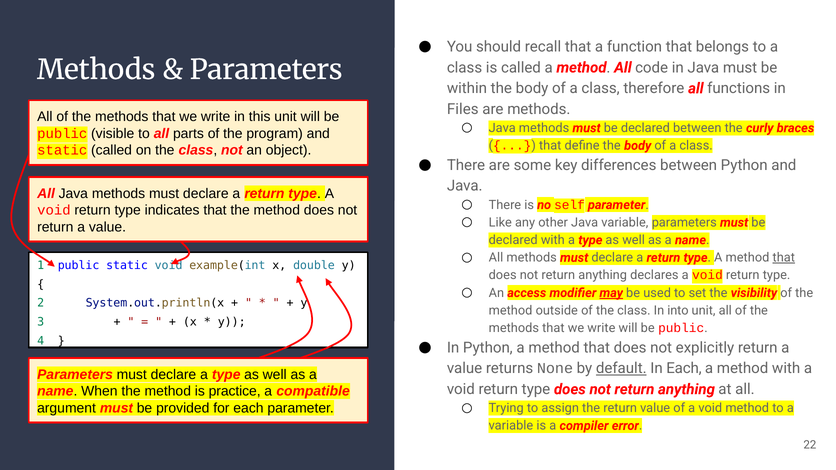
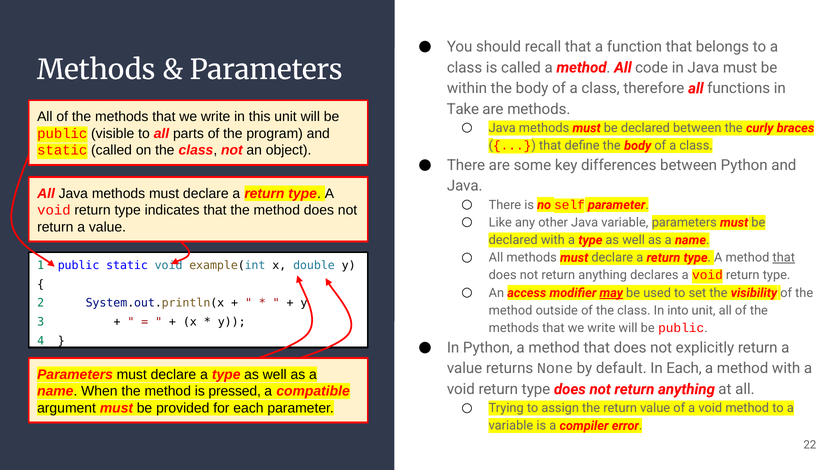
Files: Files -> Take (463, 109)
default underline: present -> none (621, 369)
practice: practice -> pressed (235, 391)
